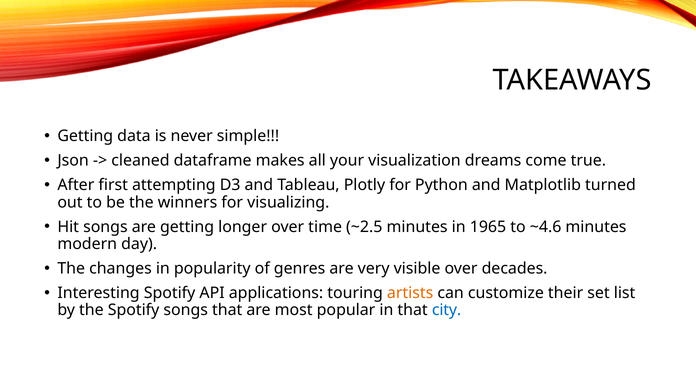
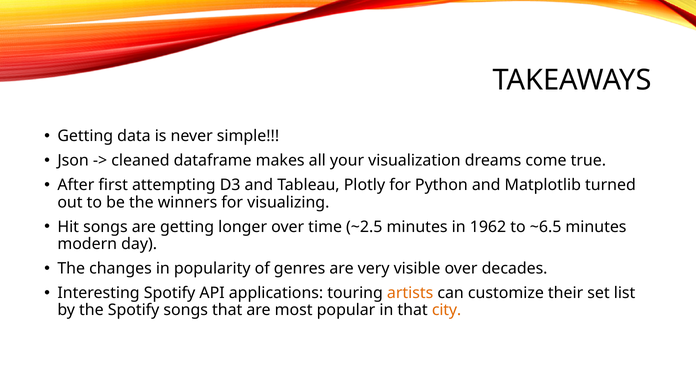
1965: 1965 -> 1962 (488, 227)
~4.6: ~4.6 -> ~6.5 (546, 227)
city colour: blue -> orange (447, 310)
